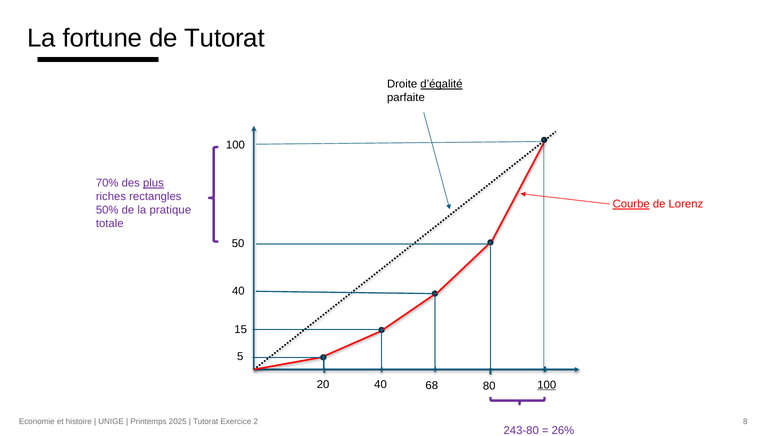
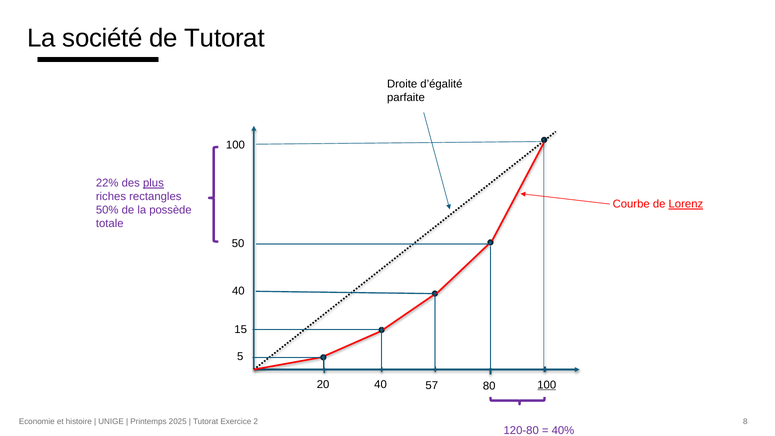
fortune: fortune -> société (103, 38)
d’égalité underline: present -> none (441, 84)
70%: 70% -> 22% (107, 183)
Courbe underline: present -> none (631, 204)
Lorenz underline: none -> present (686, 204)
pratique: pratique -> possède (170, 210)
68: 68 -> 57 (432, 385)
243-80: 243-80 -> 120-80 (521, 430)
26%: 26% -> 40% (563, 430)
